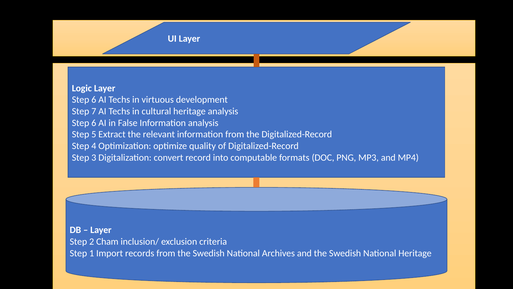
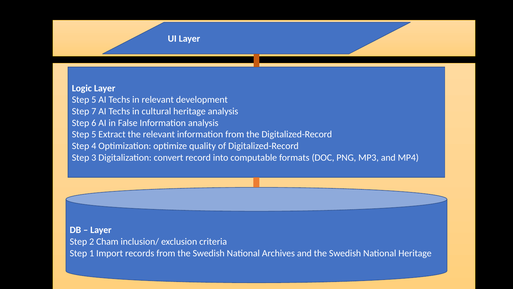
6: 6 -> 5 (94, 100)
in virtuous: virtuous -> relevant (158, 100)
